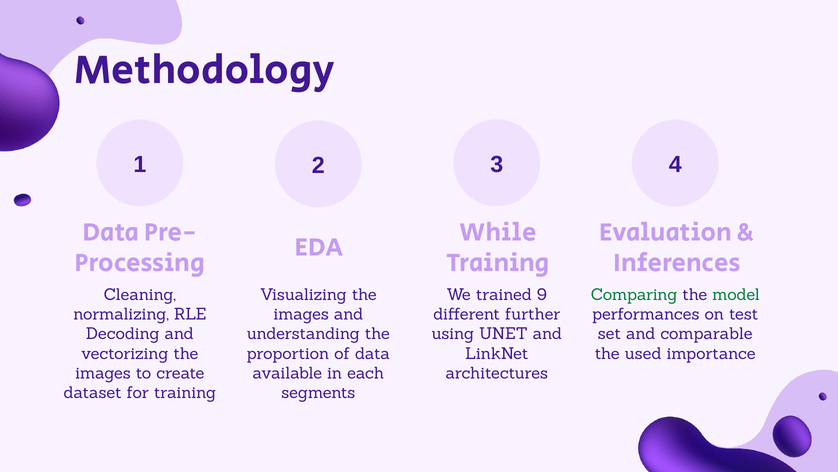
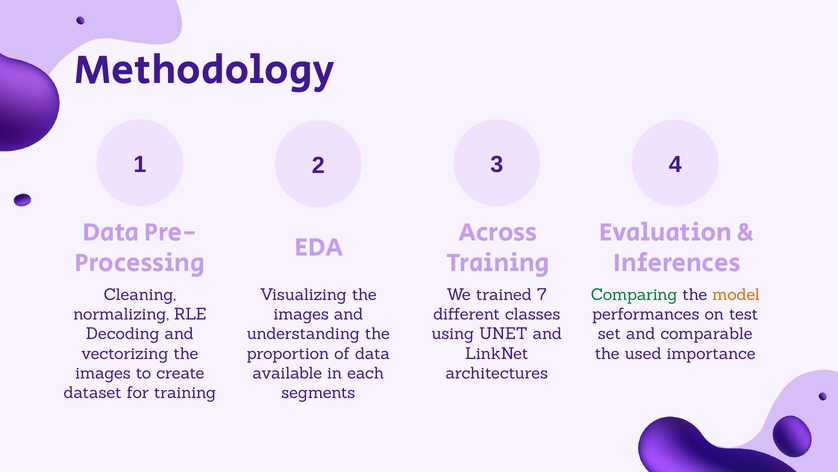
While: While -> Across (498, 232)
9: 9 -> 7 (542, 295)
model colour: green -> orange (736, 295)
further: further -> classes (533, 314)
